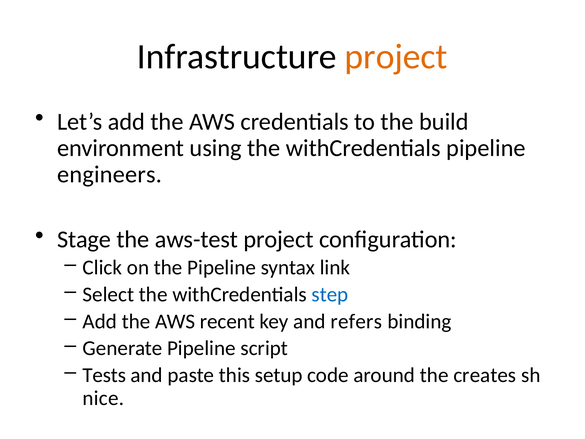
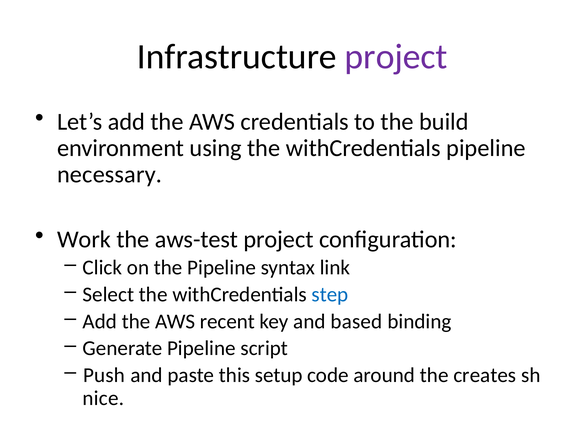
project colour: orange -> purple (396, 57)
engineers: engineers -> necessary (110, 174)
Stage: Stage -> Work (84, 239)
refers: refers -> based (356, 321)
Tests: Tests -> Push (104, 375)
